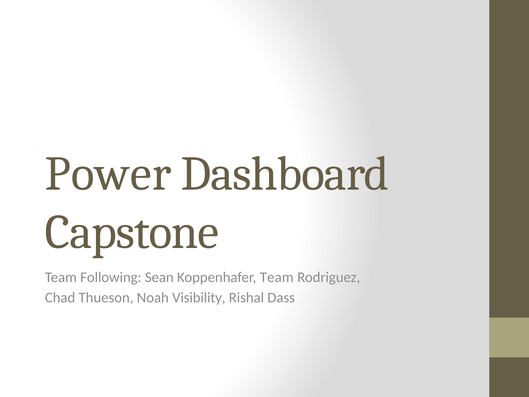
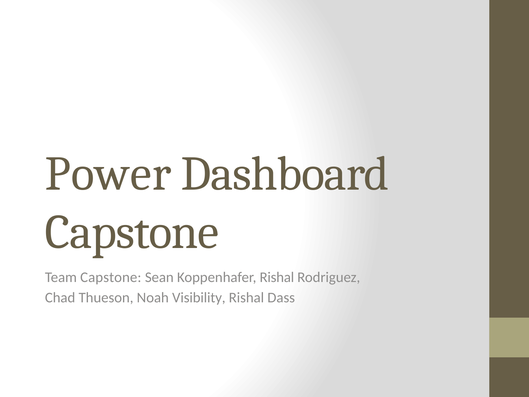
Team Following: Following -> Capstone (111, 277)
Koppenhafer Team: Team -> Rishal (277, 277)
